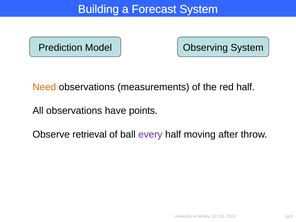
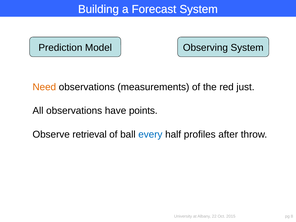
red half: half -> just (245, 87)
every colour: purple -> blue (150, 134)
moving: moving -> profiles (200, 134)
